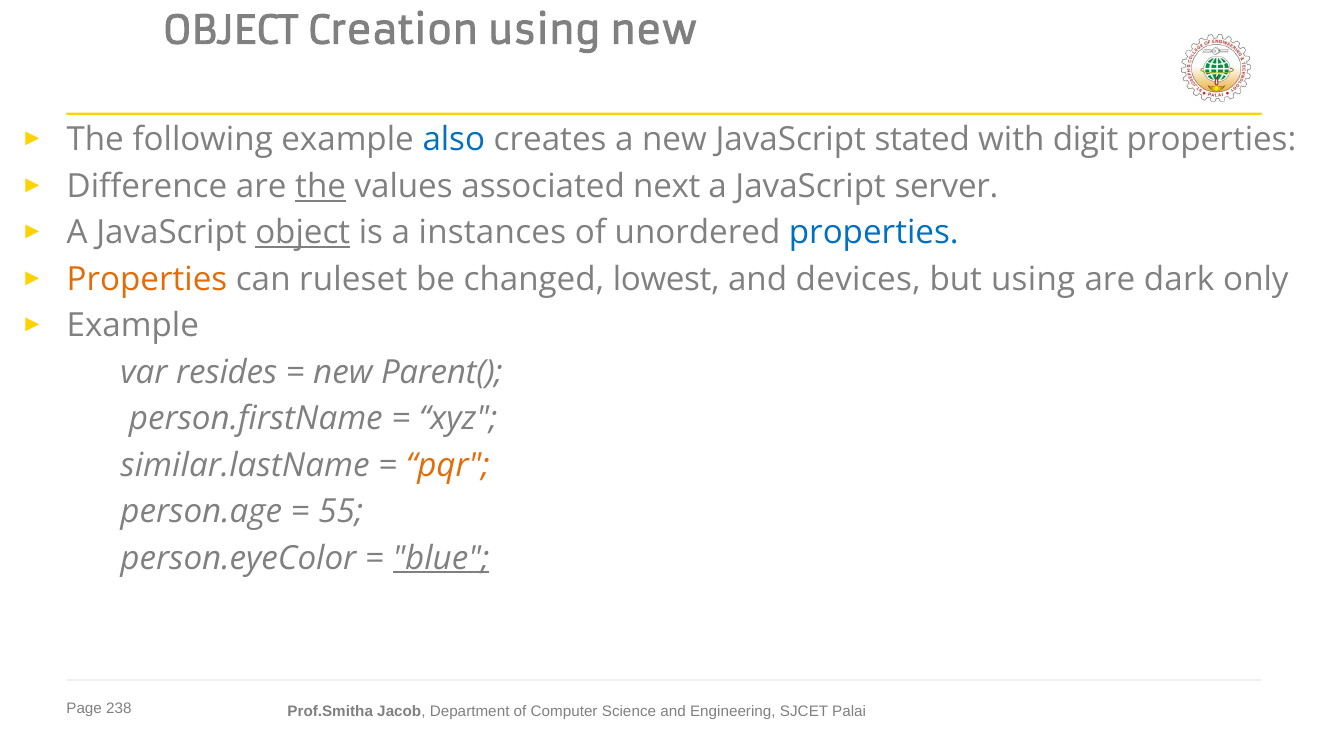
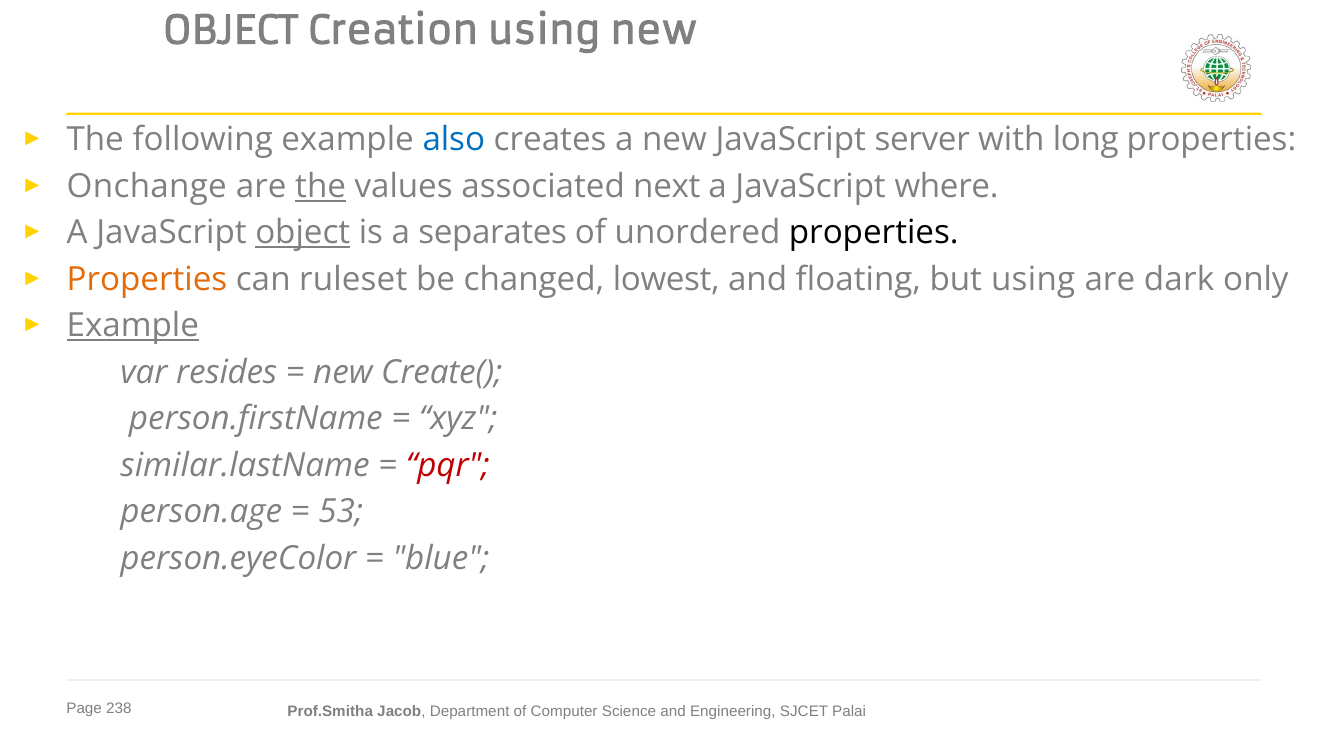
stated: stated -> server (922, 140)
digit: digit -> long (1086, 140)
Difference: Difference -> Onchange (147, 186)
server: server -> where (947, 186)
instances: instances -> separates (493, 233)
properties colour: blue -> black (874, 233)
devices: devices -> floating (858, 279)
Example underline: none -> present (133, 326)
Parent(: Parent( -> Create( (442, 372)
pqr colour: orange -> red (448, 465)
55: 55 -> 53 (341, 512)
blue underline: present -> none (441, 558)
